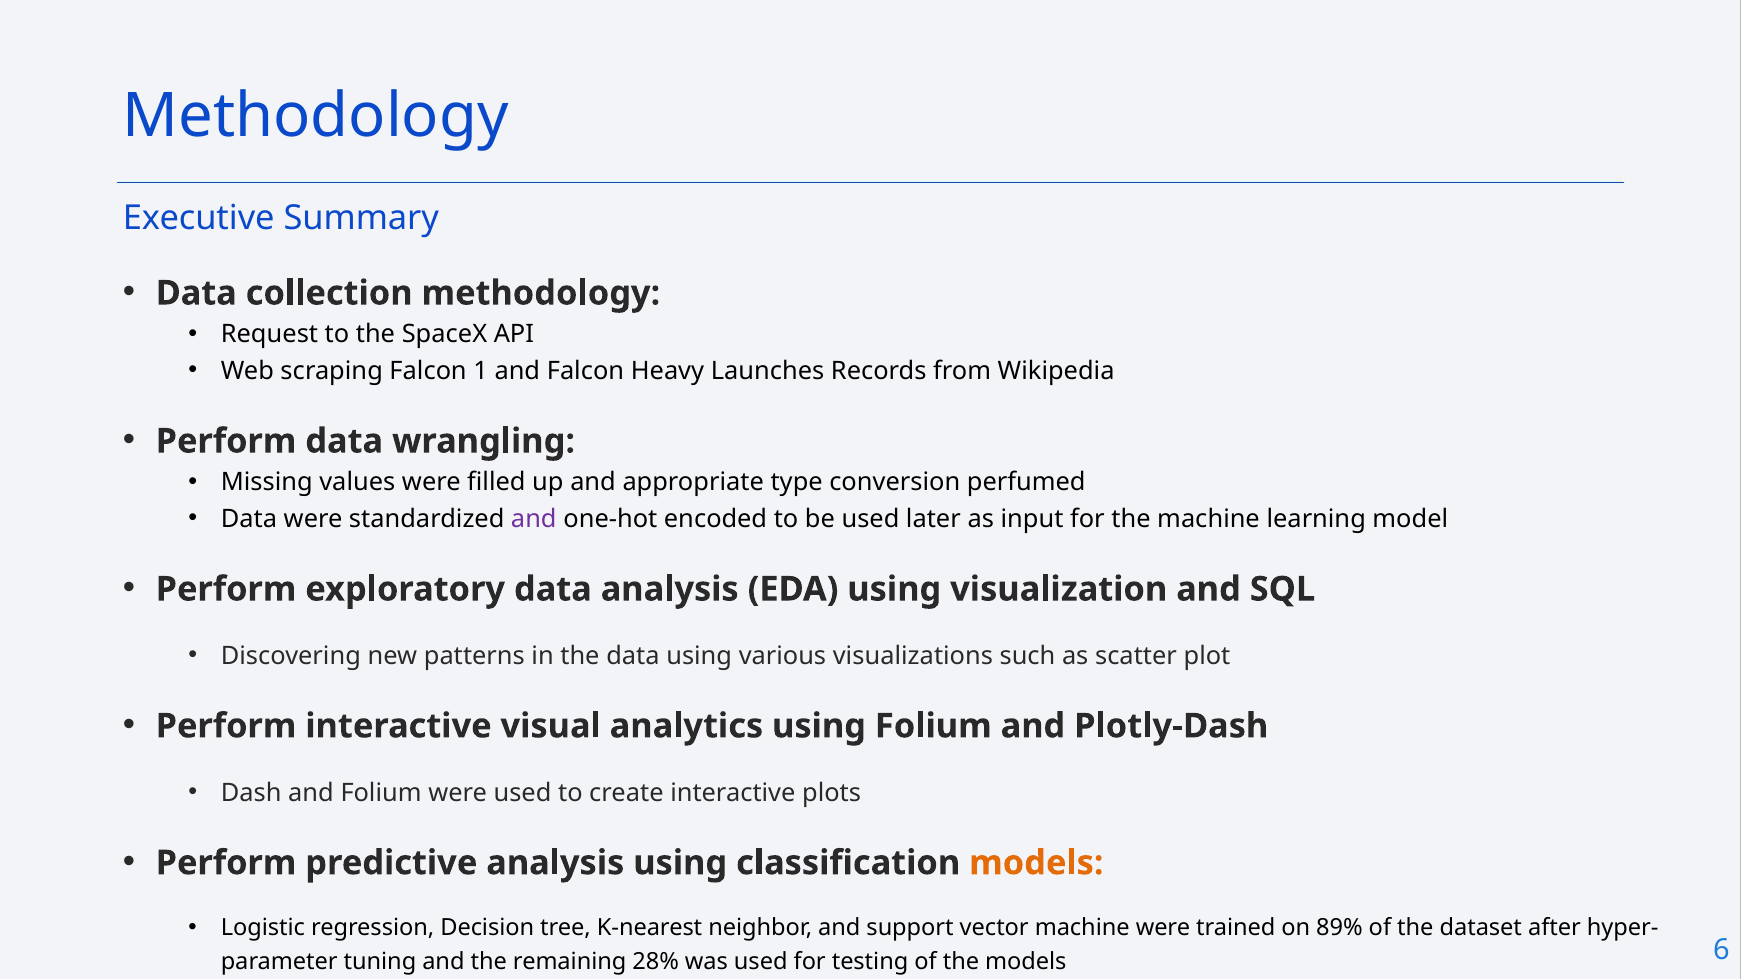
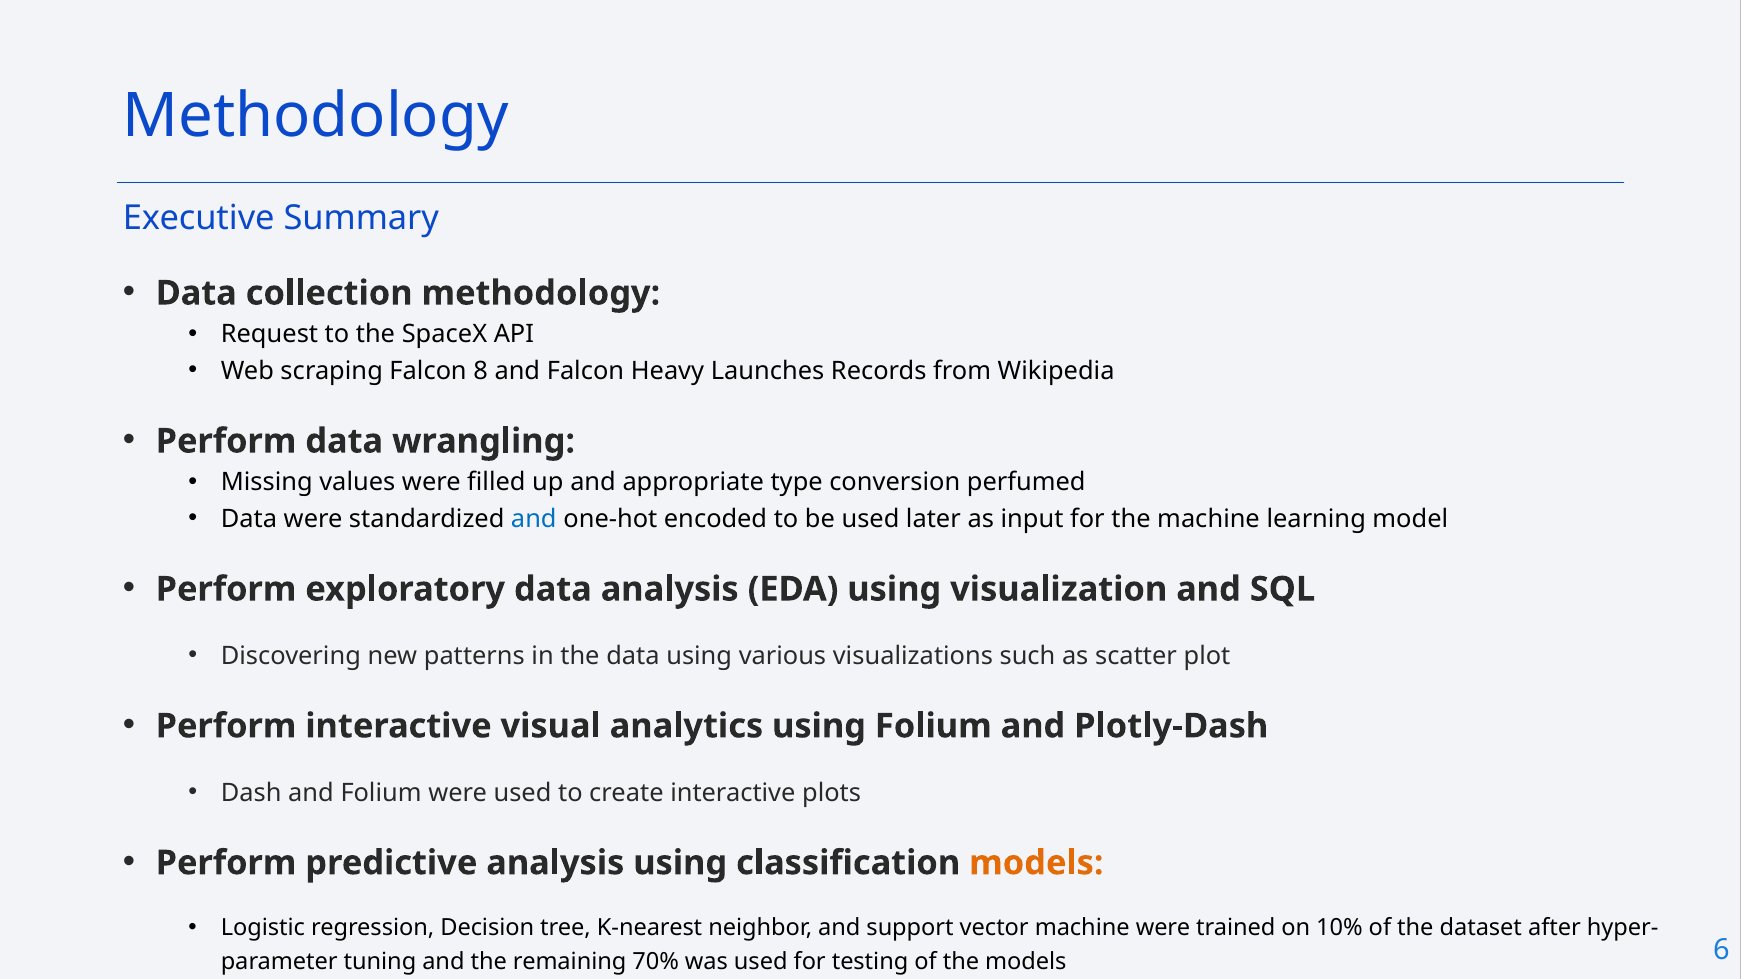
1: 1 -> 8 (481, 371)
and colour: purple -> blue (534, 519)
89%: 89% -> 10% (1340, 928)
28%: 28% -> 70% (656, 962)
